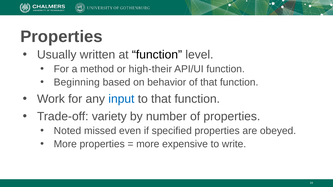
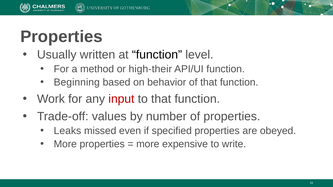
input colour: blue -> red (121, 99)
variety: variety -> values (109, 117)
Noted: Noted -> Leaks (67, 131)
